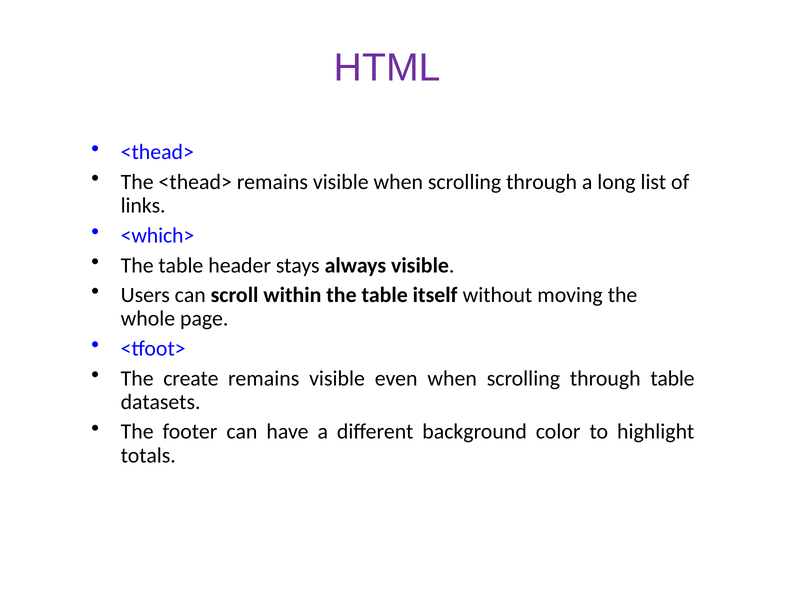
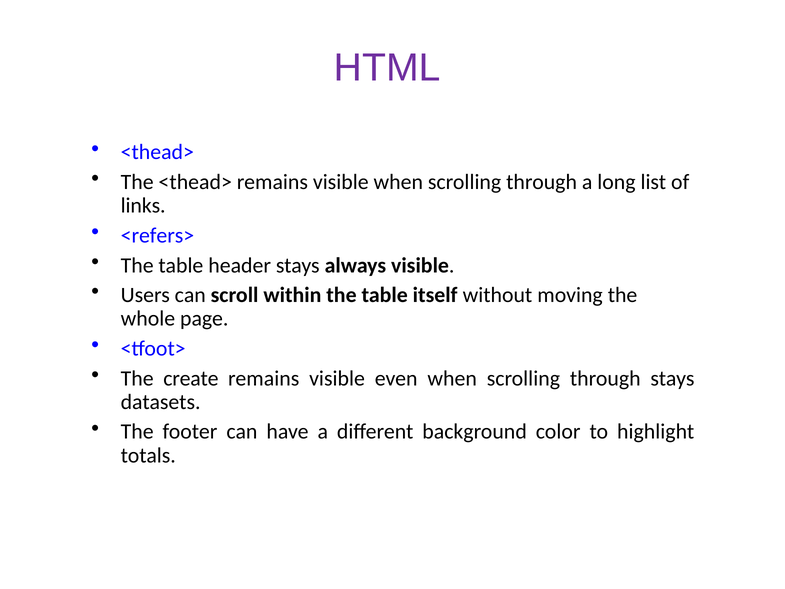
<which>: <which> -> <refers> (157, 235)
through table: table -> stays (672, 378)
